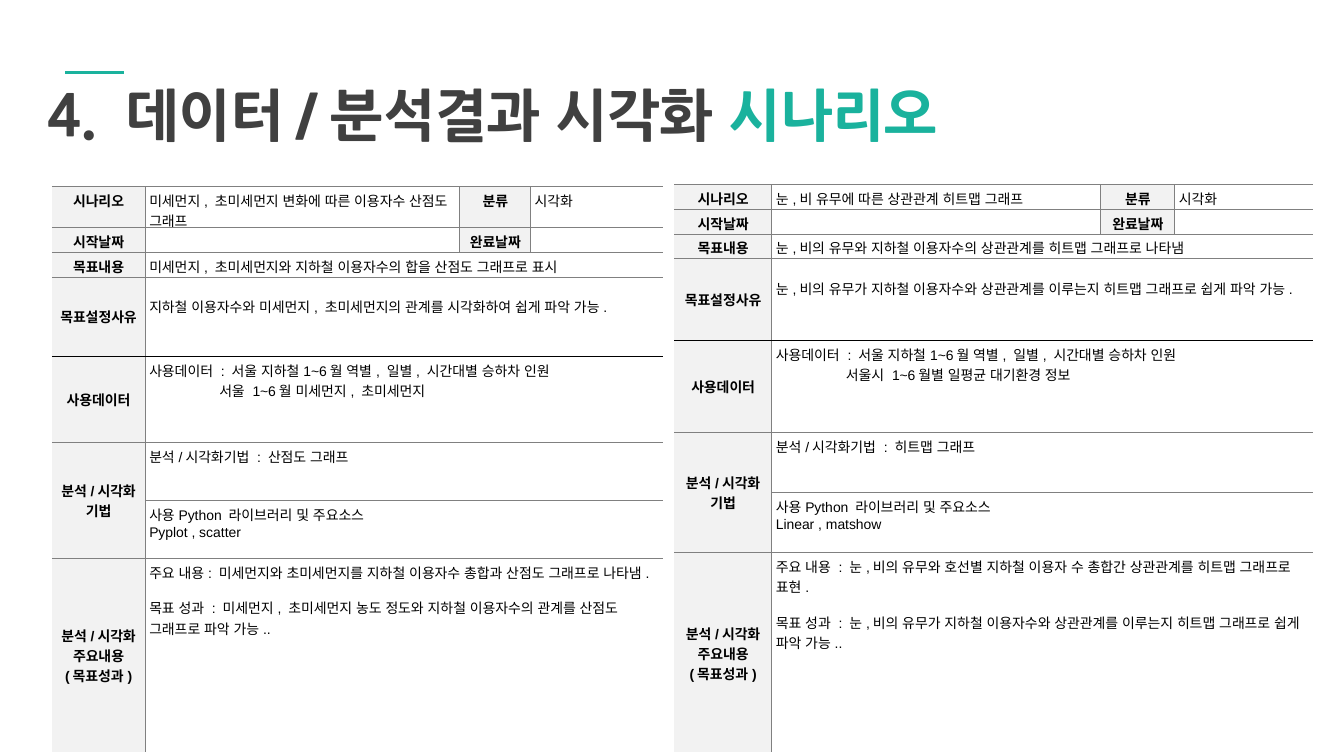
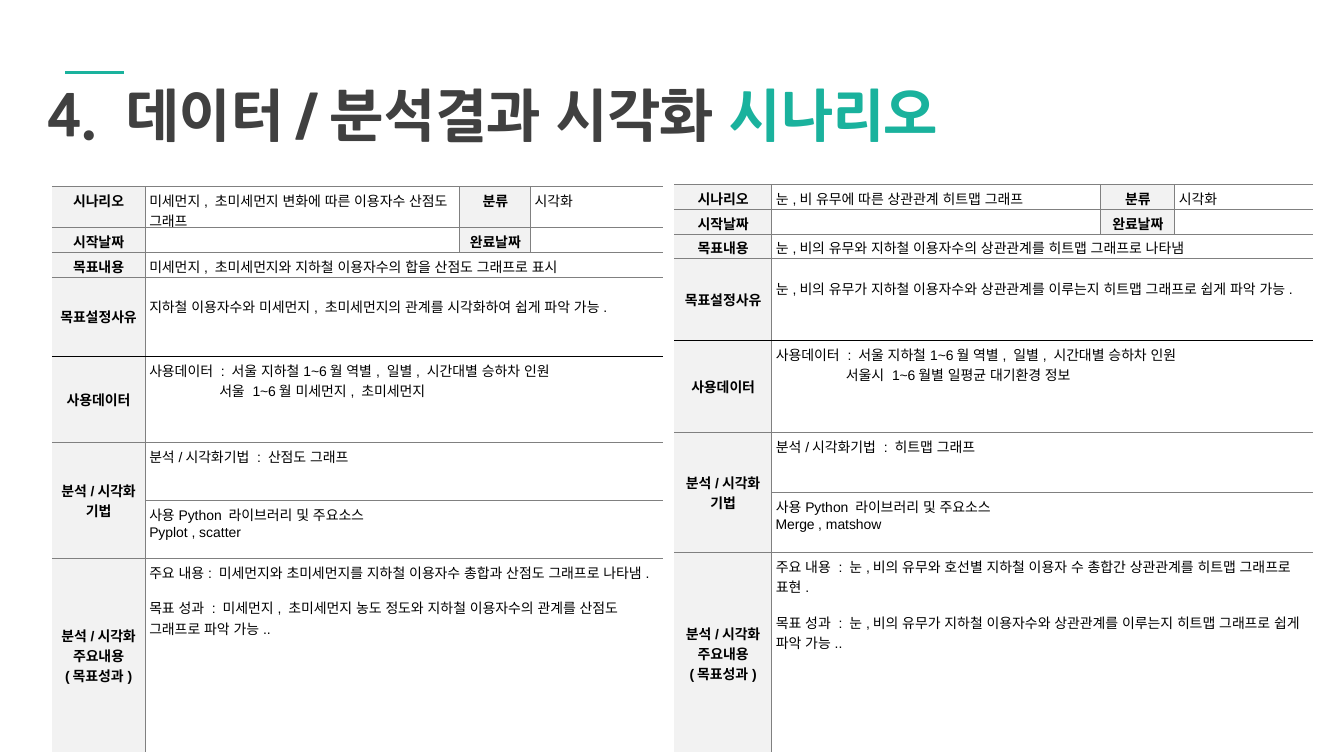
Linear: Linear -> Merge (795, 525)
